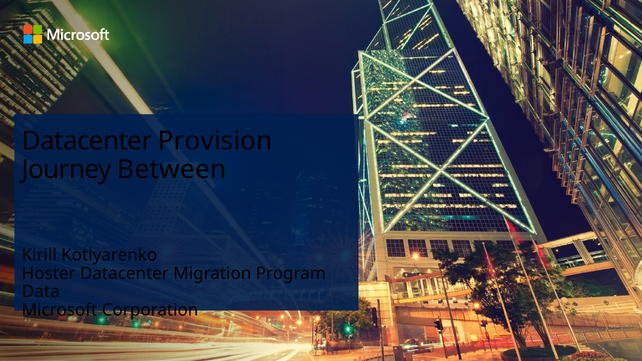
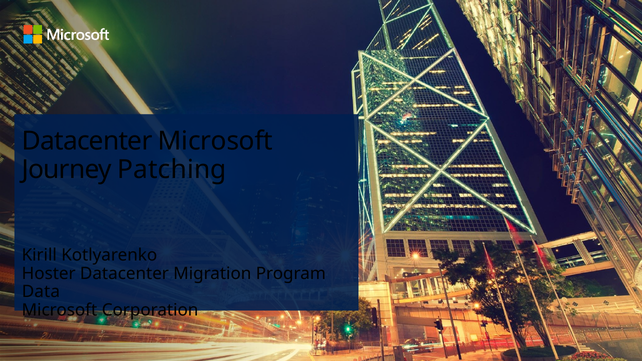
Datacenter Provision: Provision -> Microsoft (215, 141)
Between: Between -> Patching (172, 170)
